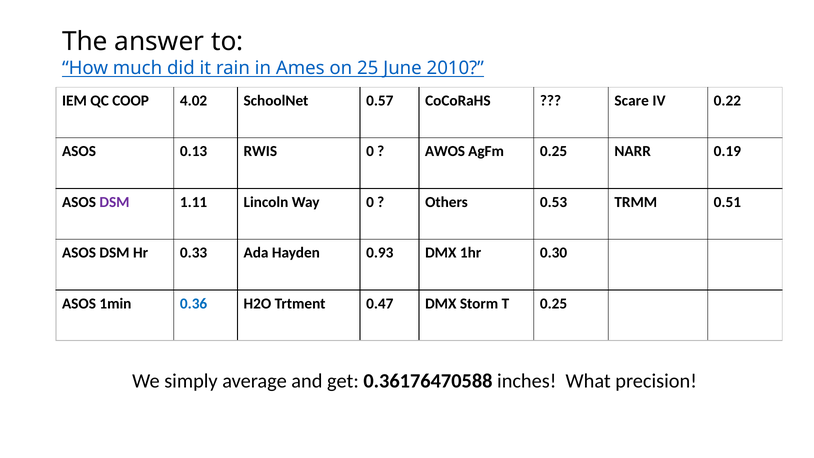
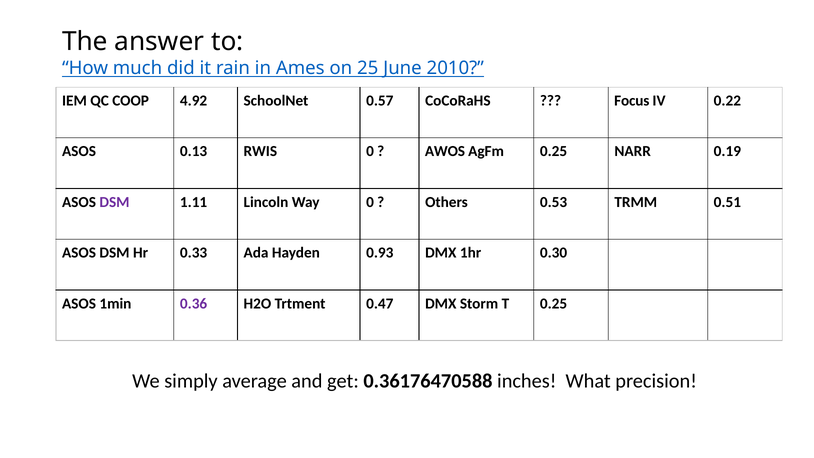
4.02: 4.02 -> 4.92 (194, 101)
Scare: Scare -> Focus (632, 101)
0.36 colour: blue -> purple (194, 303)
